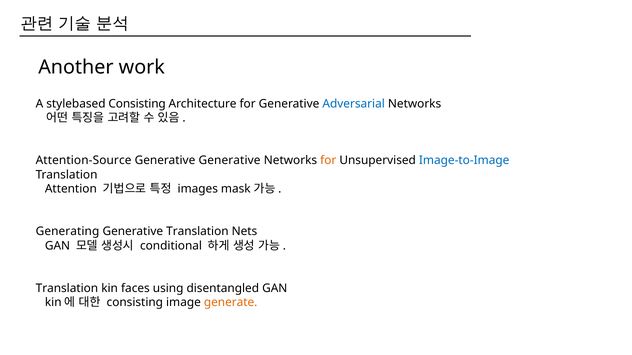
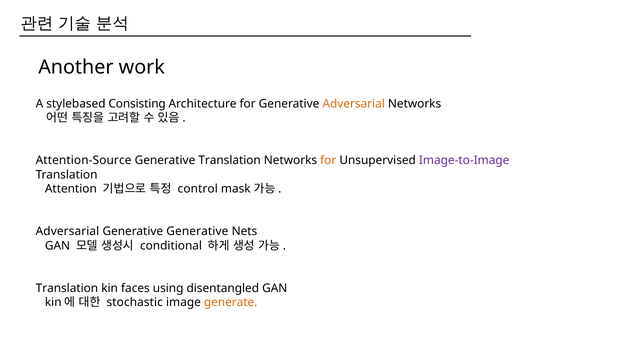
Adversarial colour: blue -> orange (354, 104)
Generative Generative: Generative -> Translation (230, 161)
Image-to-Image colour: blue -> purple (464, 161)
images: images -> control (198, 189)
Generating: Generating -> Adversarial (67, 232)
Generative Translation: Translation -> Generative (197, 232)
consisting: consisting -> stochastic (135, 303)
